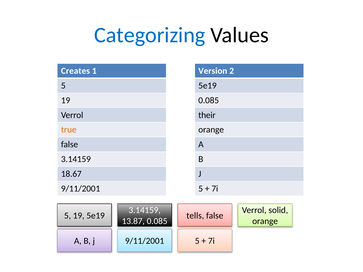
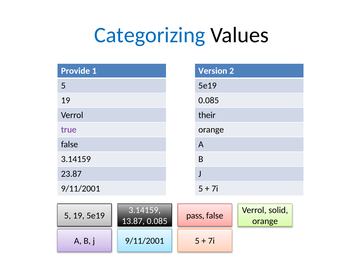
Creates: Creates -> Provide (76, 71)
true colour: orange -> purple (69, 130)
18.67: 18.67 -> 23.87 (71, 174)
tells: tells -> pass (195, 216)
